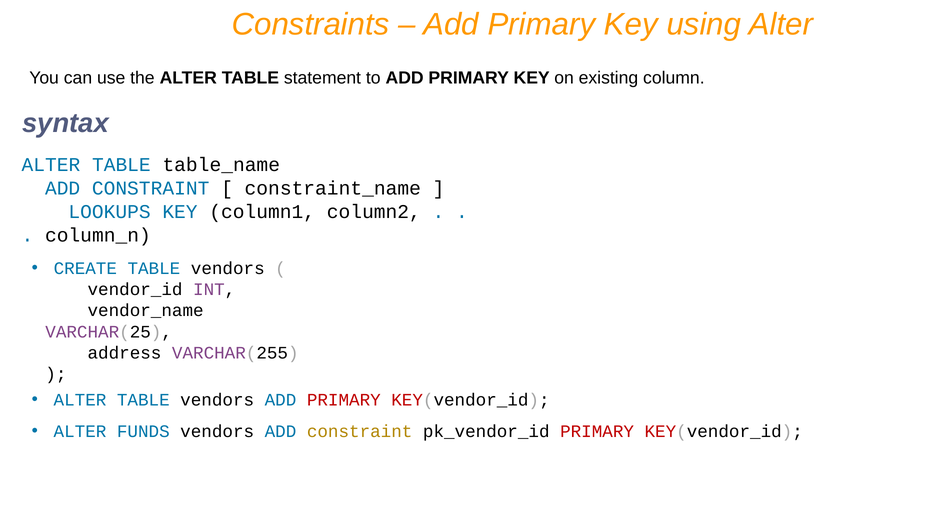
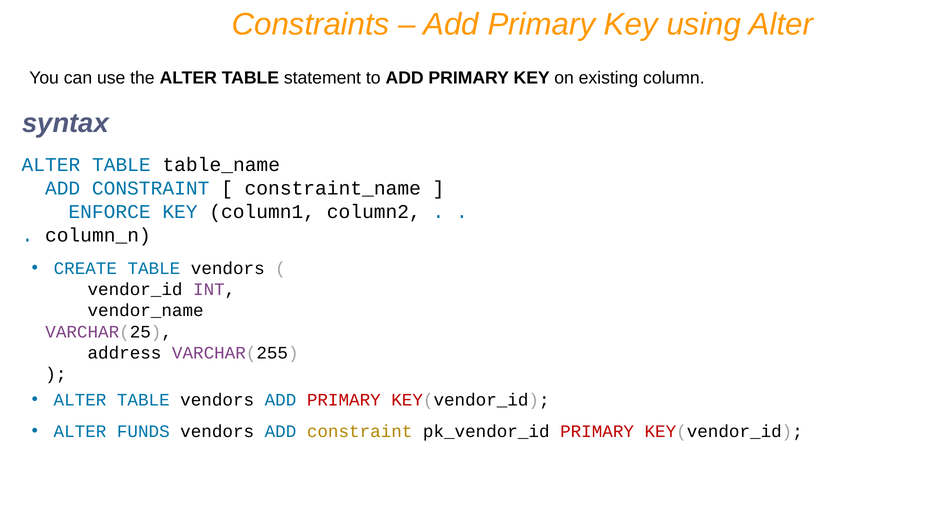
LOOKUPS: LOOKUPS -> ENFORCE (110, 212)
